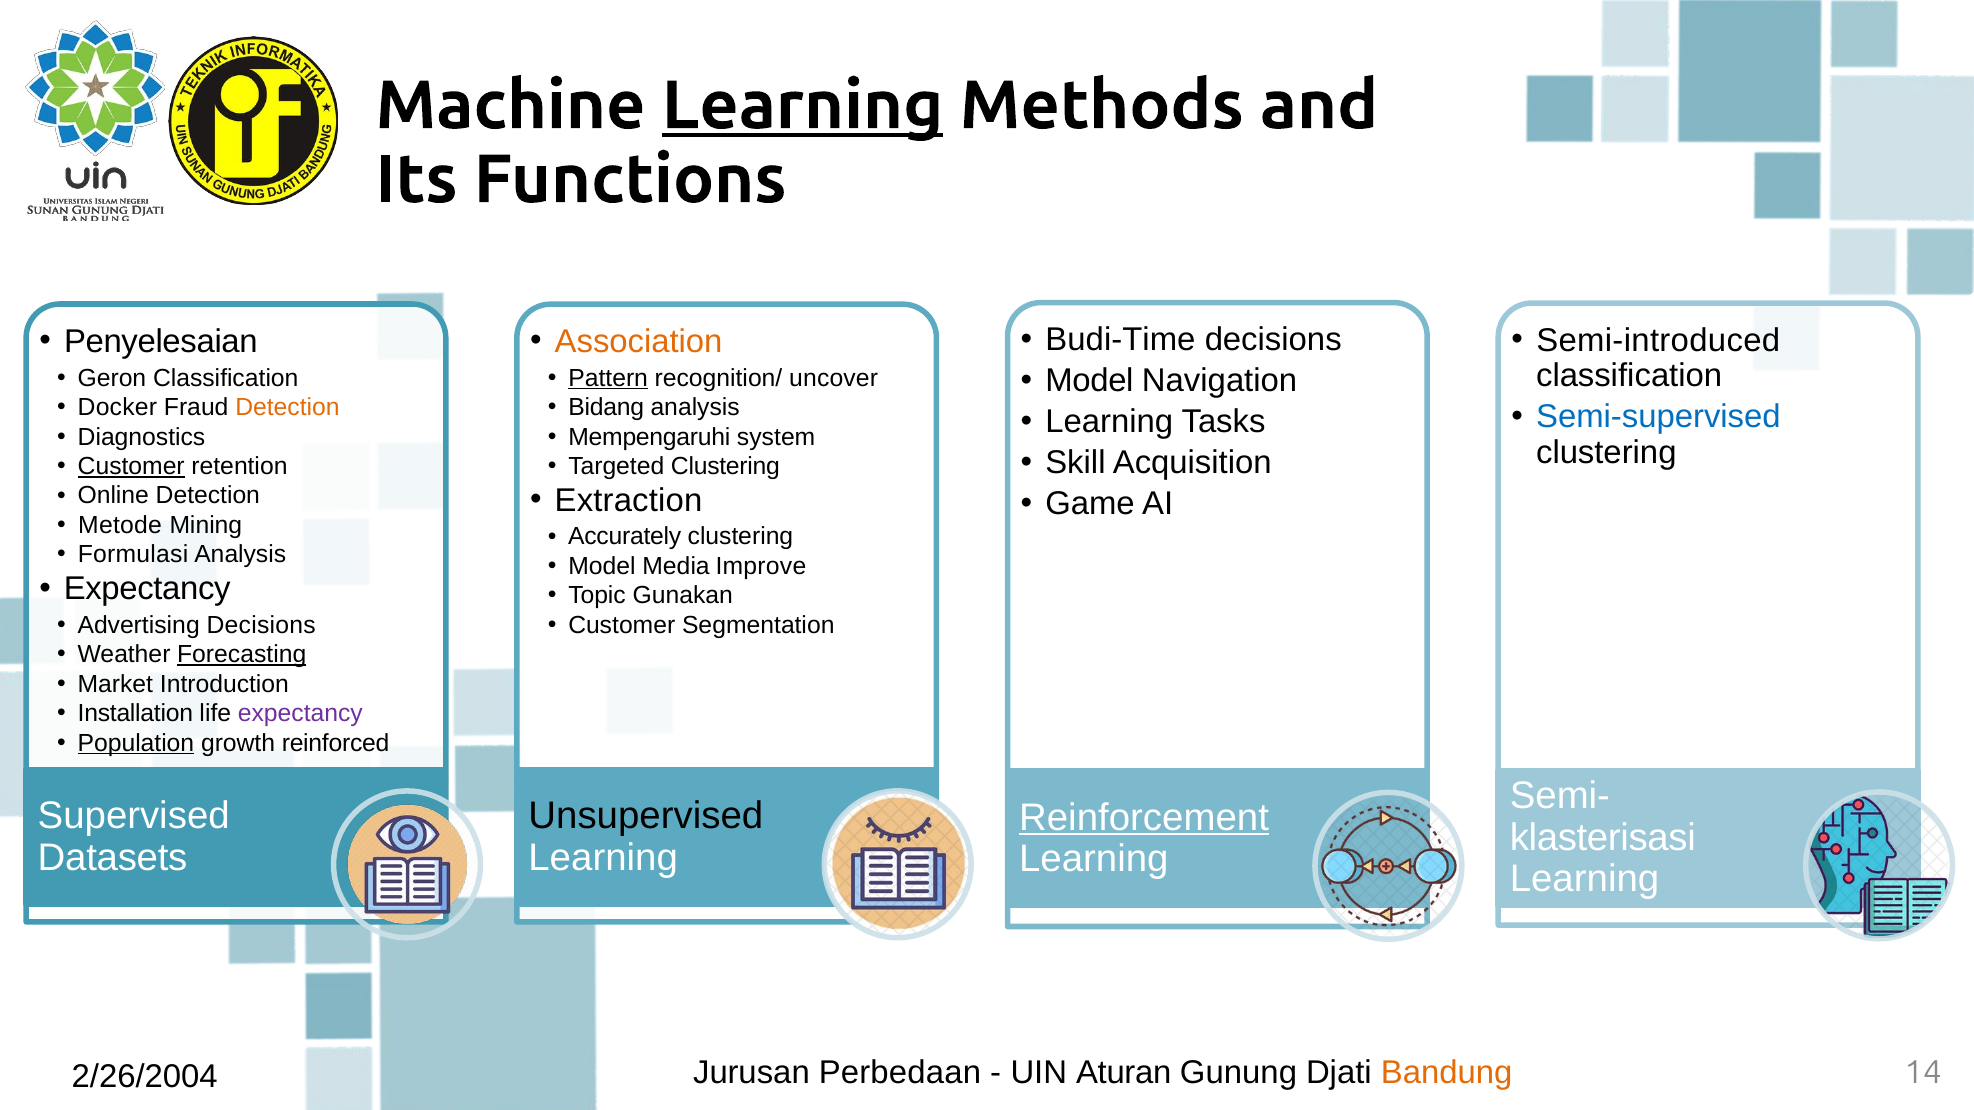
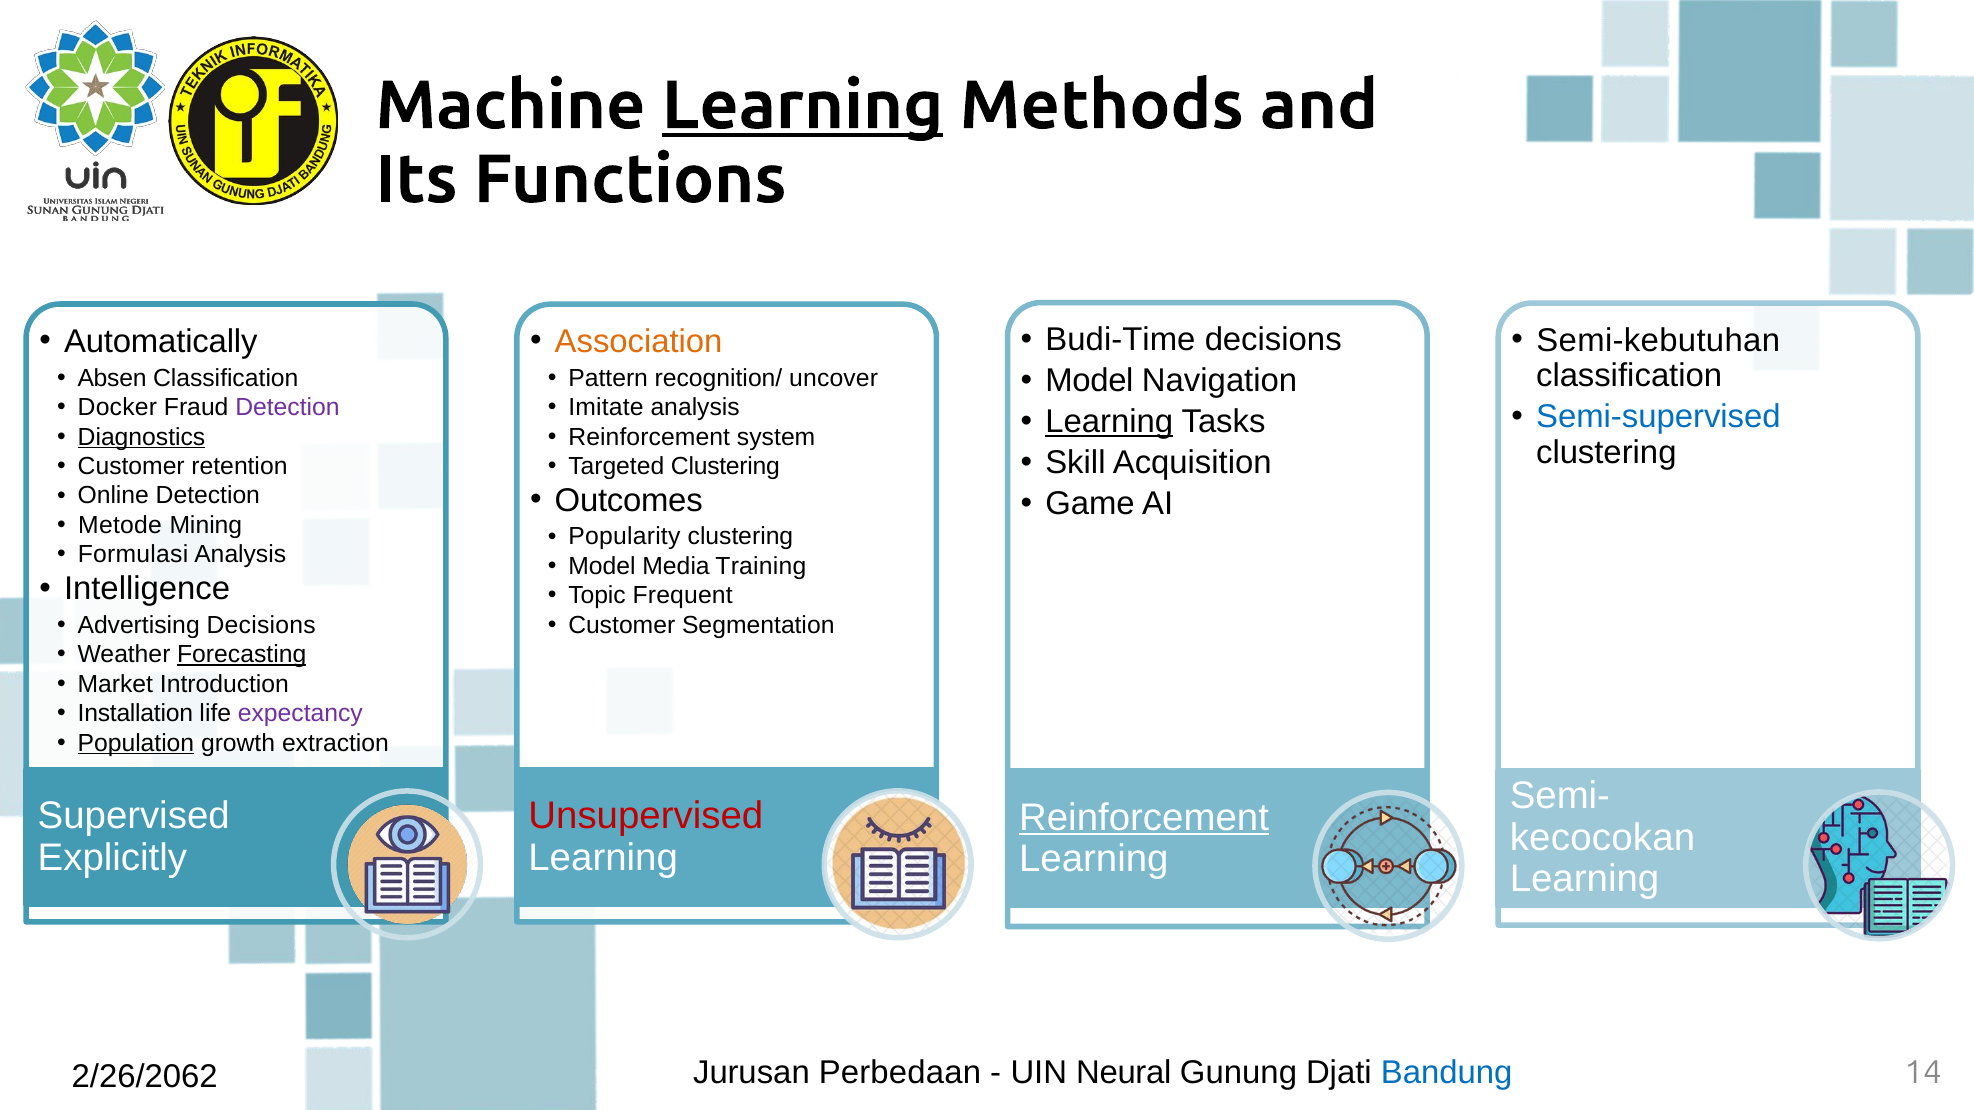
Semi-introduced: Semi-introduced -> Semi-kebutuhan (1658, 340)
Penyelesaian: Penyelesaian -> Automatically (161, 342)
Geron: Geron -> Absen (112, 378)
Pattern underline: present -> none (608, 378)
Detection colour: orange -> purple (287, 408)
Bidang: Bidang -> Imitate (606, 408)
Learning underline: none -> present (1109, 422)
Diagnostics underline: none -> present (141, 437)
Mempengaruhi: Mempengaruhi -> Reinforcement (649, 437)
Customer underline: present -> none (131, 467)
Extraction: Extraction -> Outcomes (629, 500)
Accurately: Accurately -> Popularity (624, 537)
Improve: Improve -> Training (761, 566)
Expectancy: Expectancy -> Intelligence (147, 589)
Gunakan: Gunakan -> Frequent (683, 596)
reinforced: reinforced -> extraction (335, 743)
Unsupervised colour: black -> red (646, 816)
klasterisasi: klasterisasi -> kecocokan (1603, 838)
Datasets: Datasets -> Explicitly (112, 858)
2/26/2004: 2/26/2004 -> 2/26/2062 (145, 1077)
Aturan: Aturan -> Neural (1124, 1073)
Bandung colour: orange -> blue (1447, 1073)
